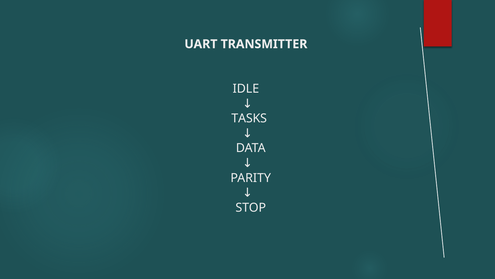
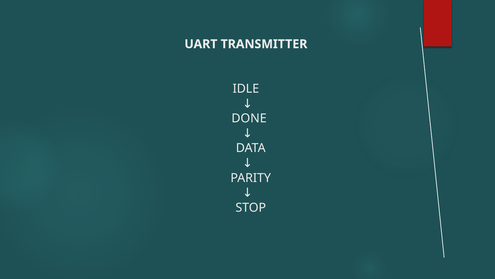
TASKS: TASKS -> DONE (249, 118)
